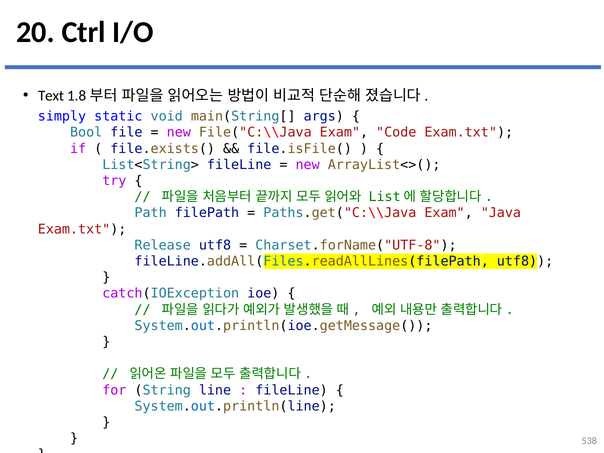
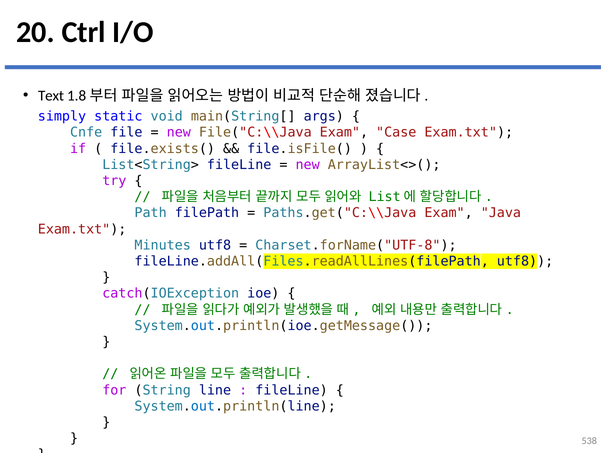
Bool: Bool -> Cnfe (86, 133)
Code: Code -> Case (396, 133)
Release: Release -> Minutes (163, 245)
